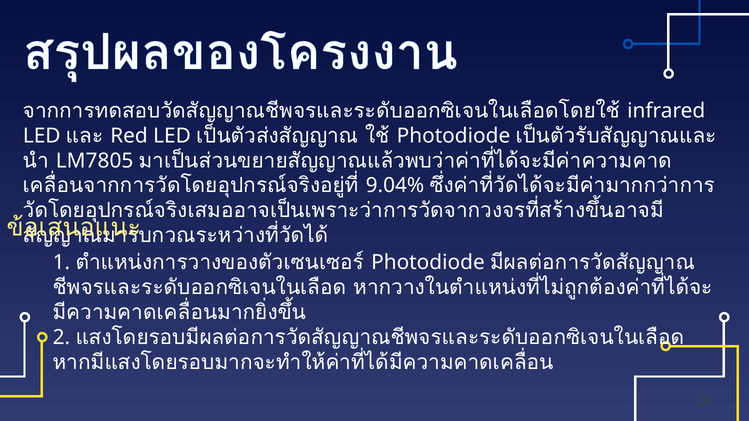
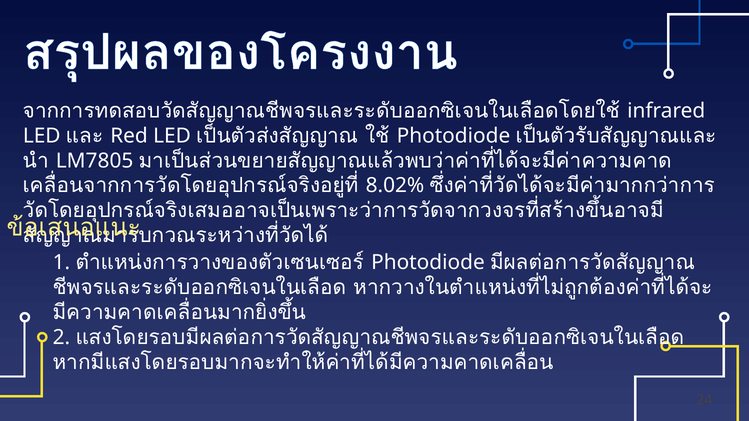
9.04%: 9.04% -> 8.02% (395, 186)
